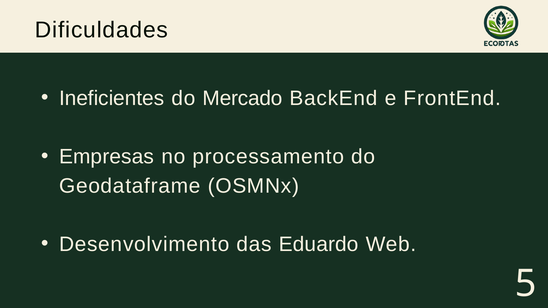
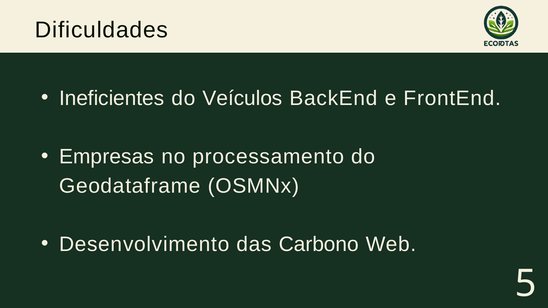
Mercado: Mercado -> Veículos (243, 98)
Eduardo: Eduardo -> Carbono (319, 244)
